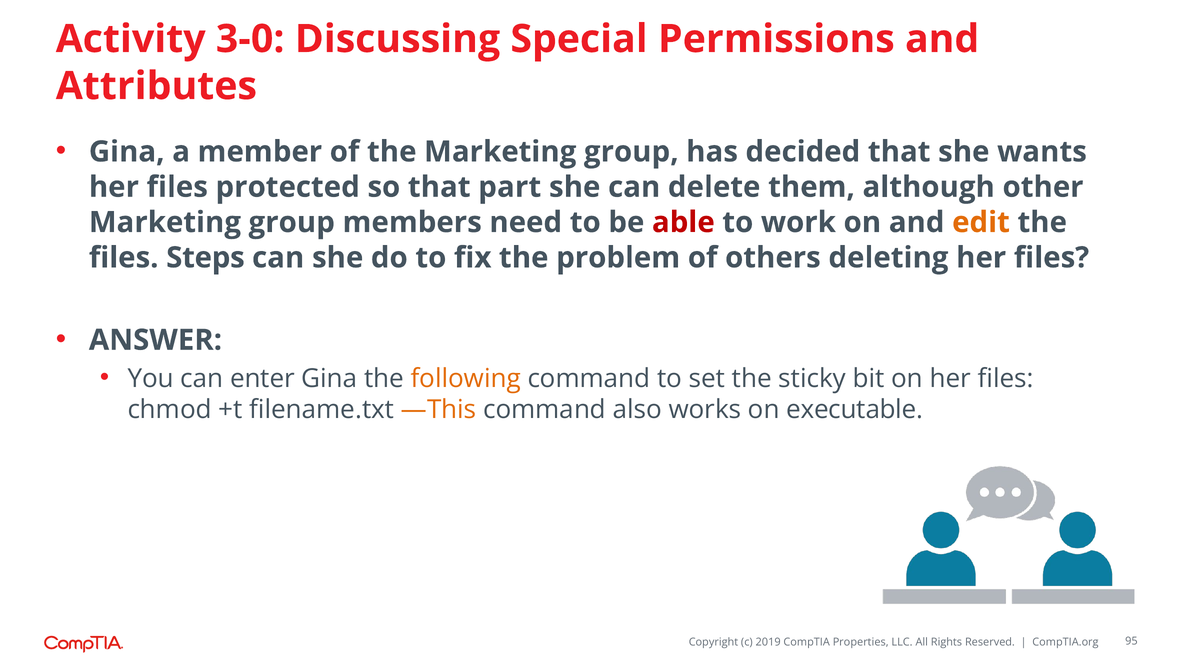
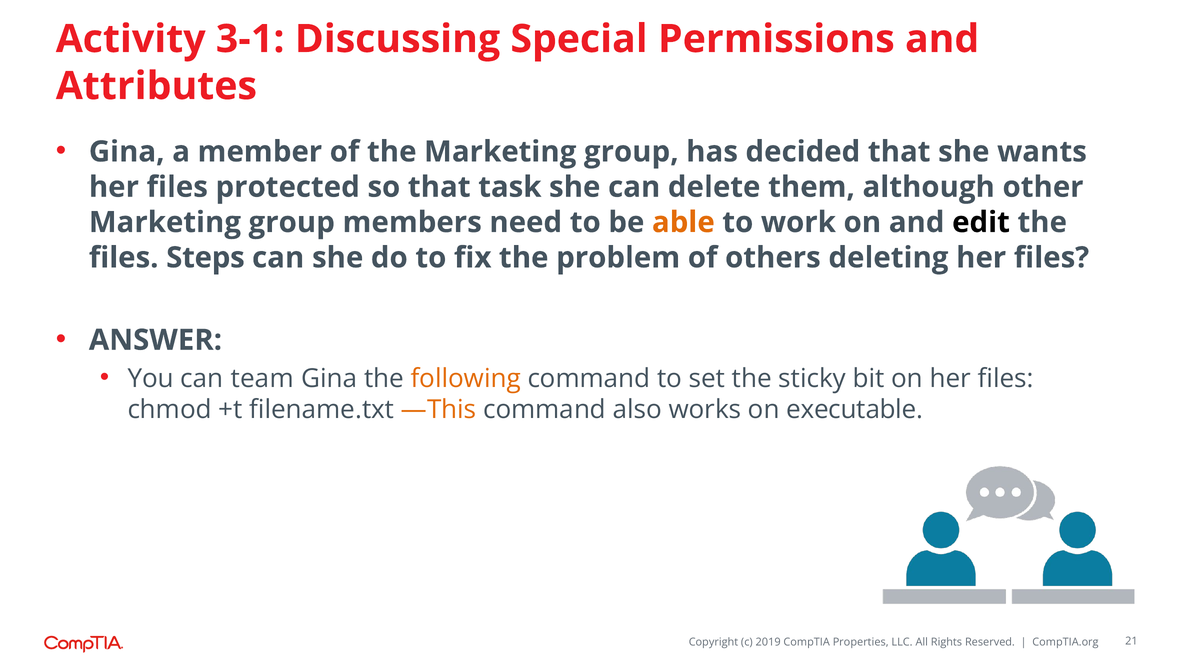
3-0: 3-0 -> 3-1 (250, 39)
part: part -> task (510, 187)
able colour: red -> orange (683, 222)
edit colour: orange -> black (981, 222)
enter: enter -> team (262, 378)
95: 95 -> 21 (1131, 641)
